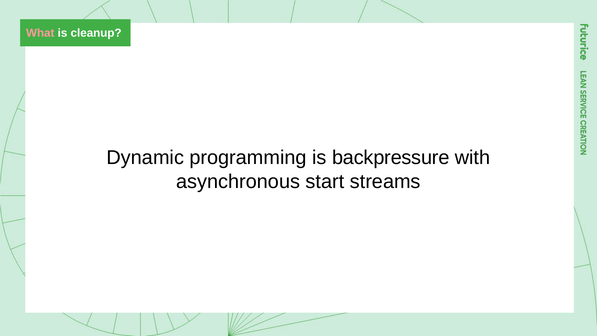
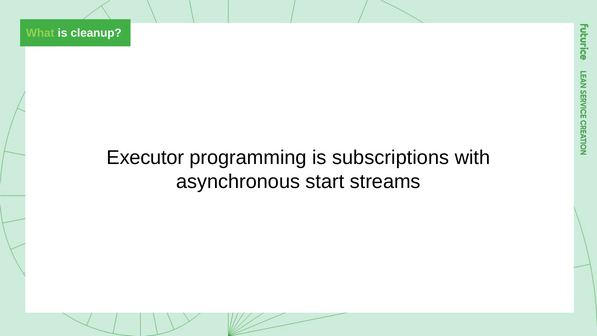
What colour: pink -> light green (40, 33)
Dynamic: Dynamic -> Executor (145, 158)
backpressure: backpressure -> subscriptions (391, 158)
